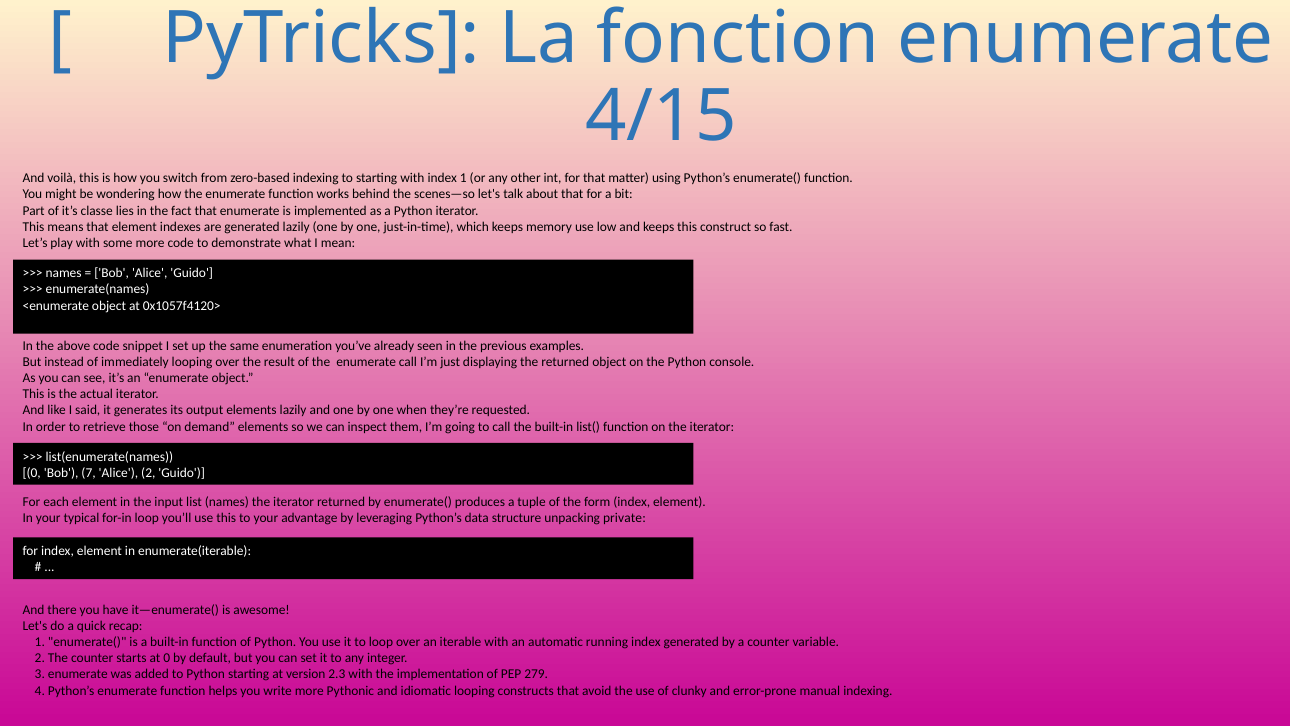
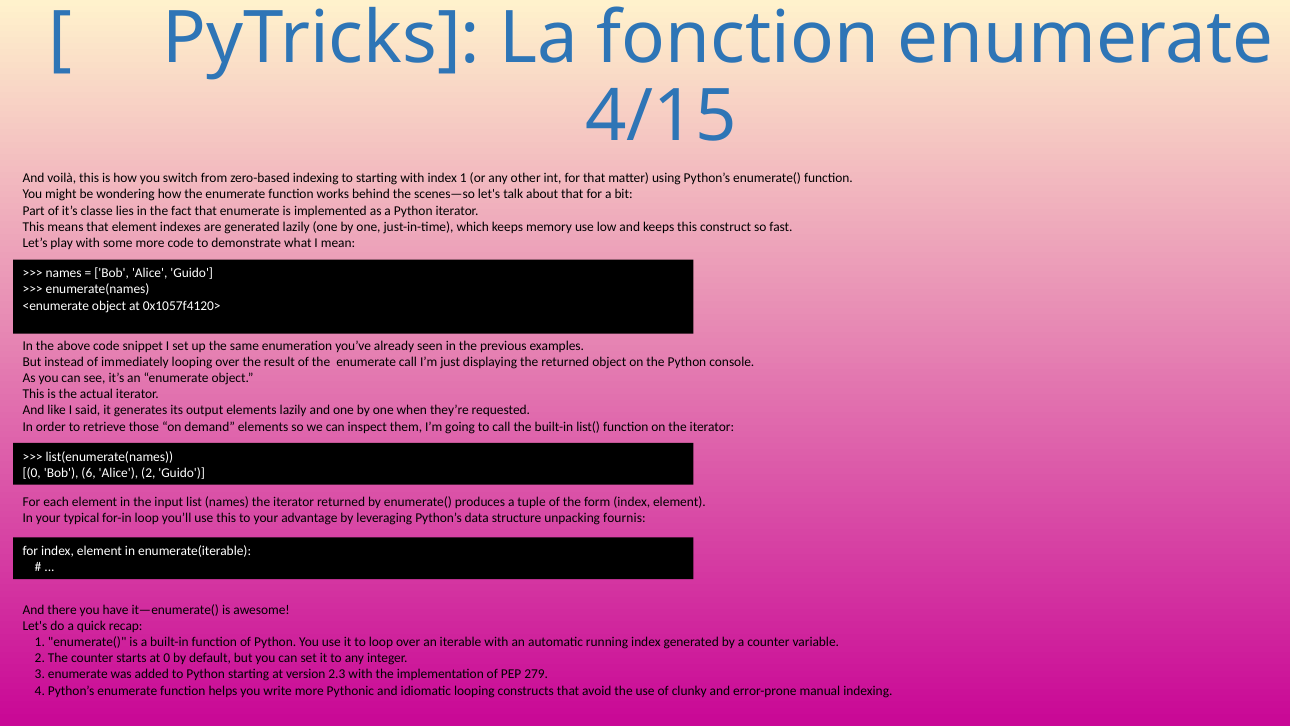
7: 7 -> 6 (89, 473)
private: private -> fournis (624, 518)
